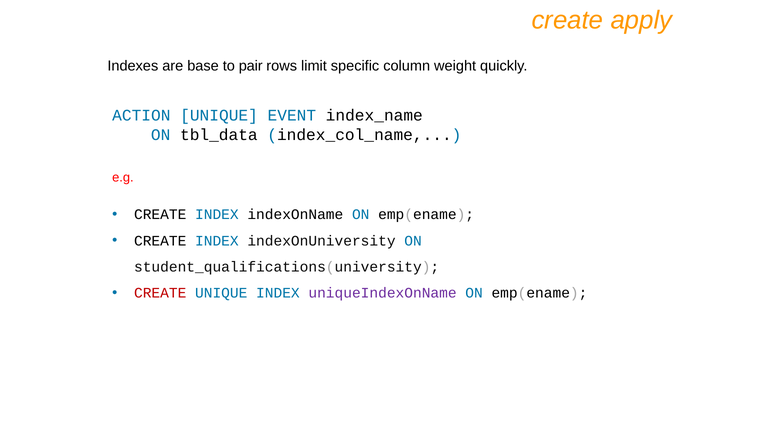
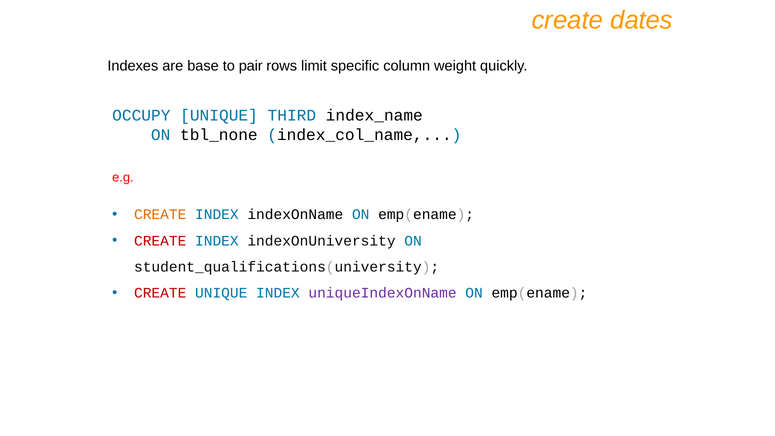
apply: apply -> dates (642, 20)
ACTION: ACTION -> OCCUPY (141, 115)
EVENT: EVENT -> THIRD (292, 115)
tbl_data: tbl_data -> tbl_none (219, 135)
CREATE colour: black -> orange (160, 215)
CREATE colour: black -> red (160, 241)
